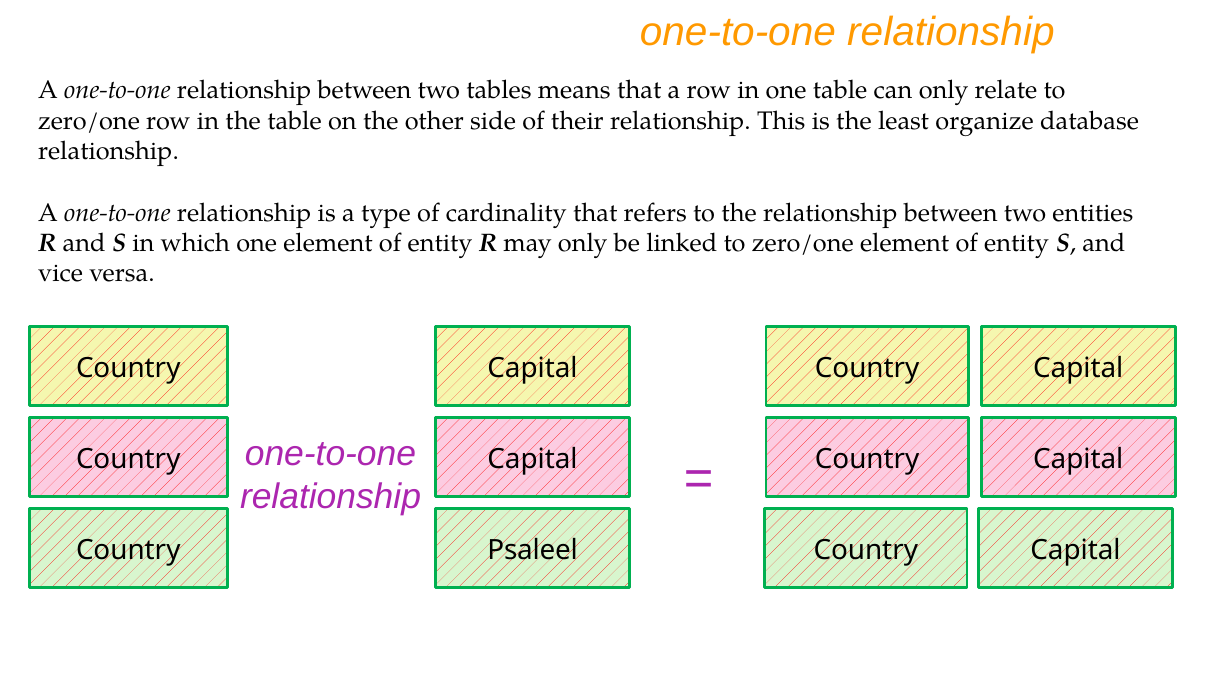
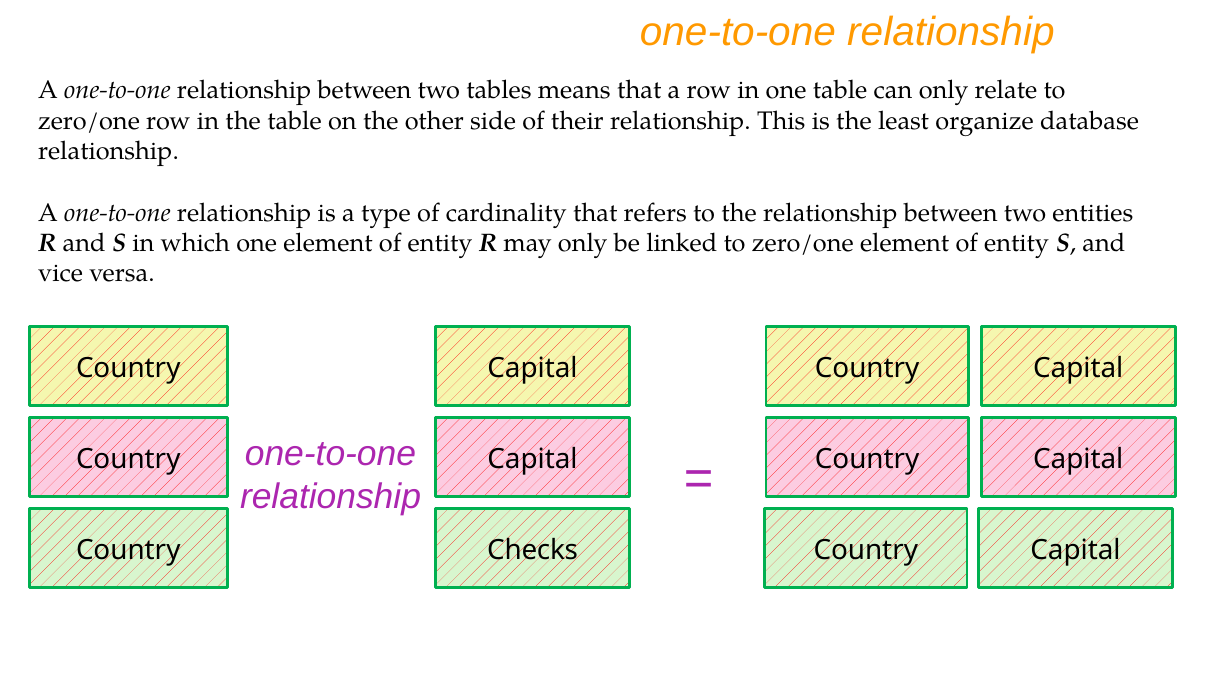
Psaleel: Psaleel -> Checks (533, 550)
